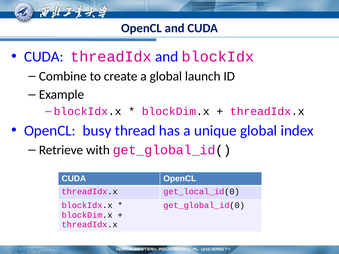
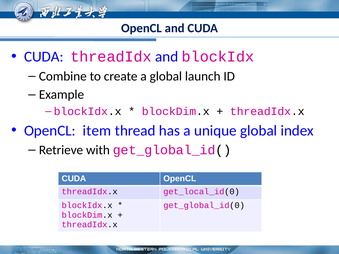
busy: busy -> item (97, 131)
